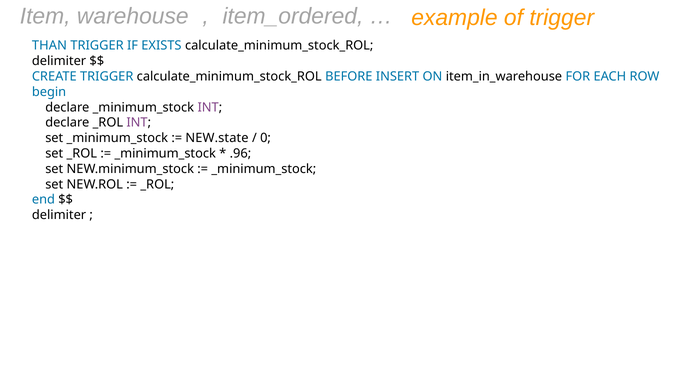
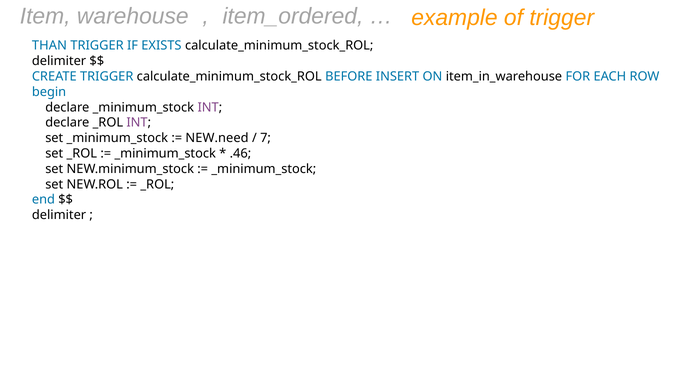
NEW.state: NEW.state -> NEW.need (217, 138)
0: 0 -> 7 (266, 138)
.96: .96 -> .46 (240, 154)
